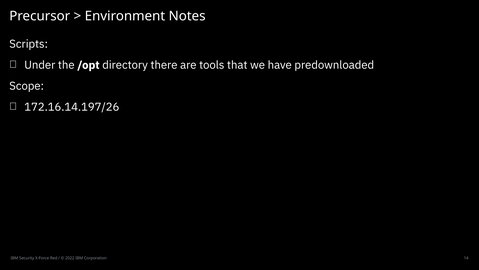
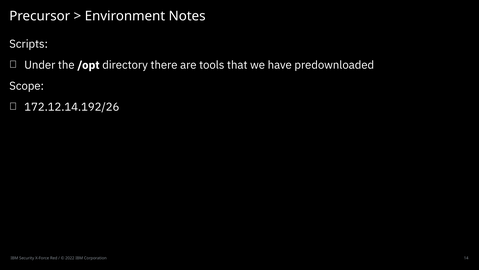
172.16.14.197/26: 172.16.14.197/26 -> 172.12.14.192/26 (72, 107)
